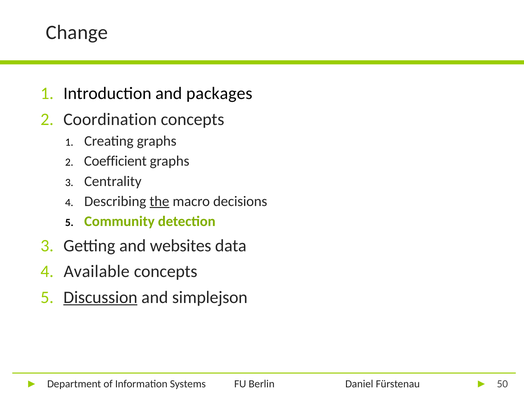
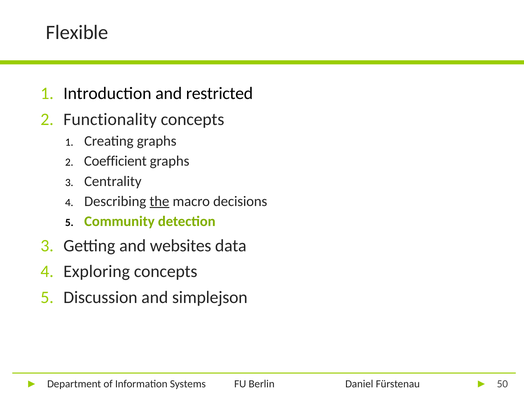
Change: Change -> Flexible (77, 32)
packages: packages -> restricted (219, 94)
Coordination: Coordination -> Functionality (110, 119)
Available: Available -> Exploring (97, 272)
Discussion underline: present -> none (100, 297)
